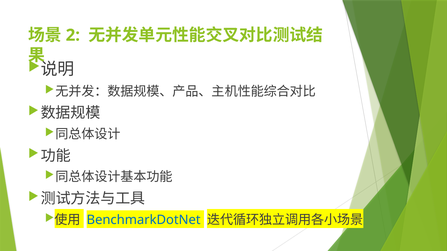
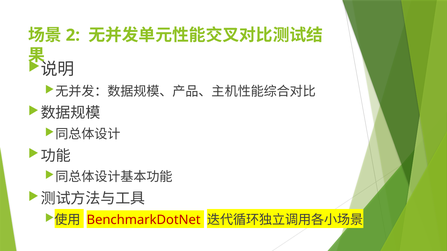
BenchmarkDotNet colour: blue -> red (144, 220)
